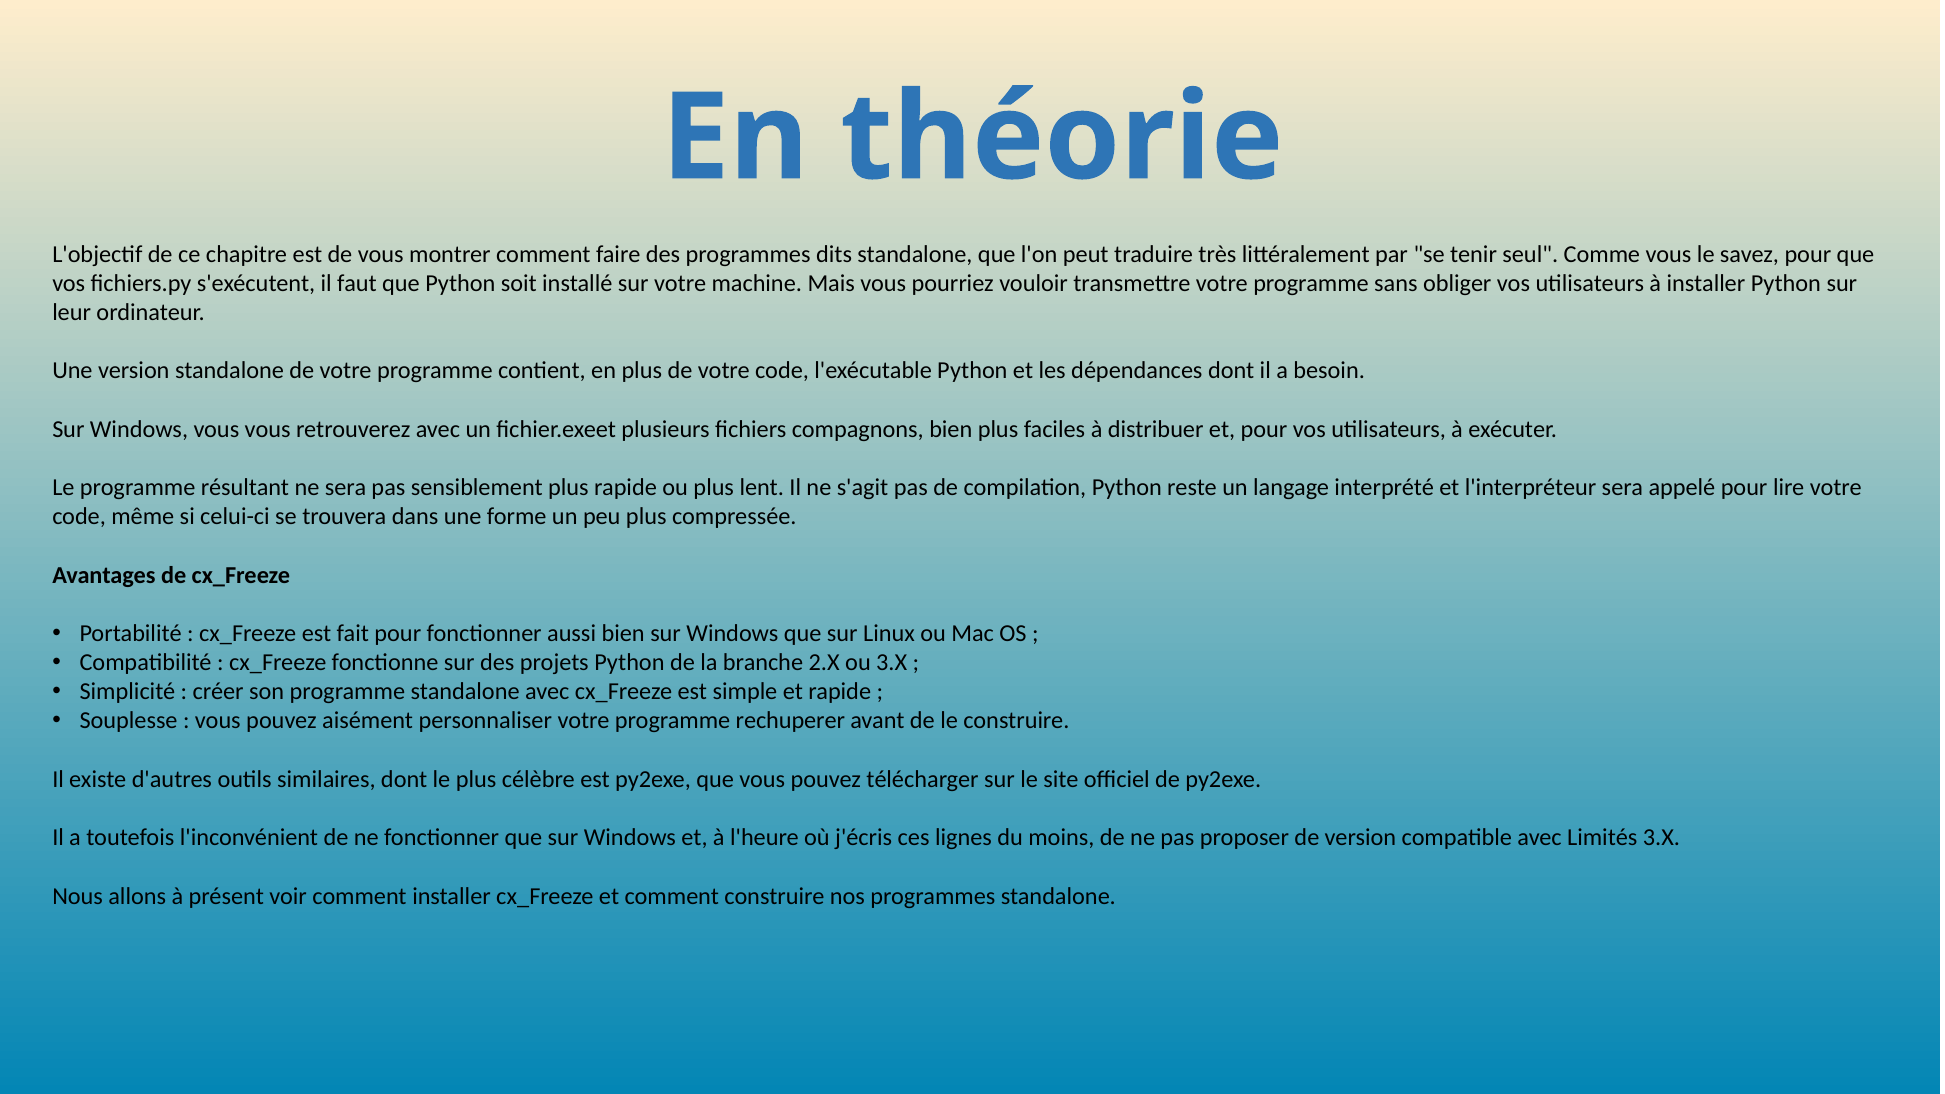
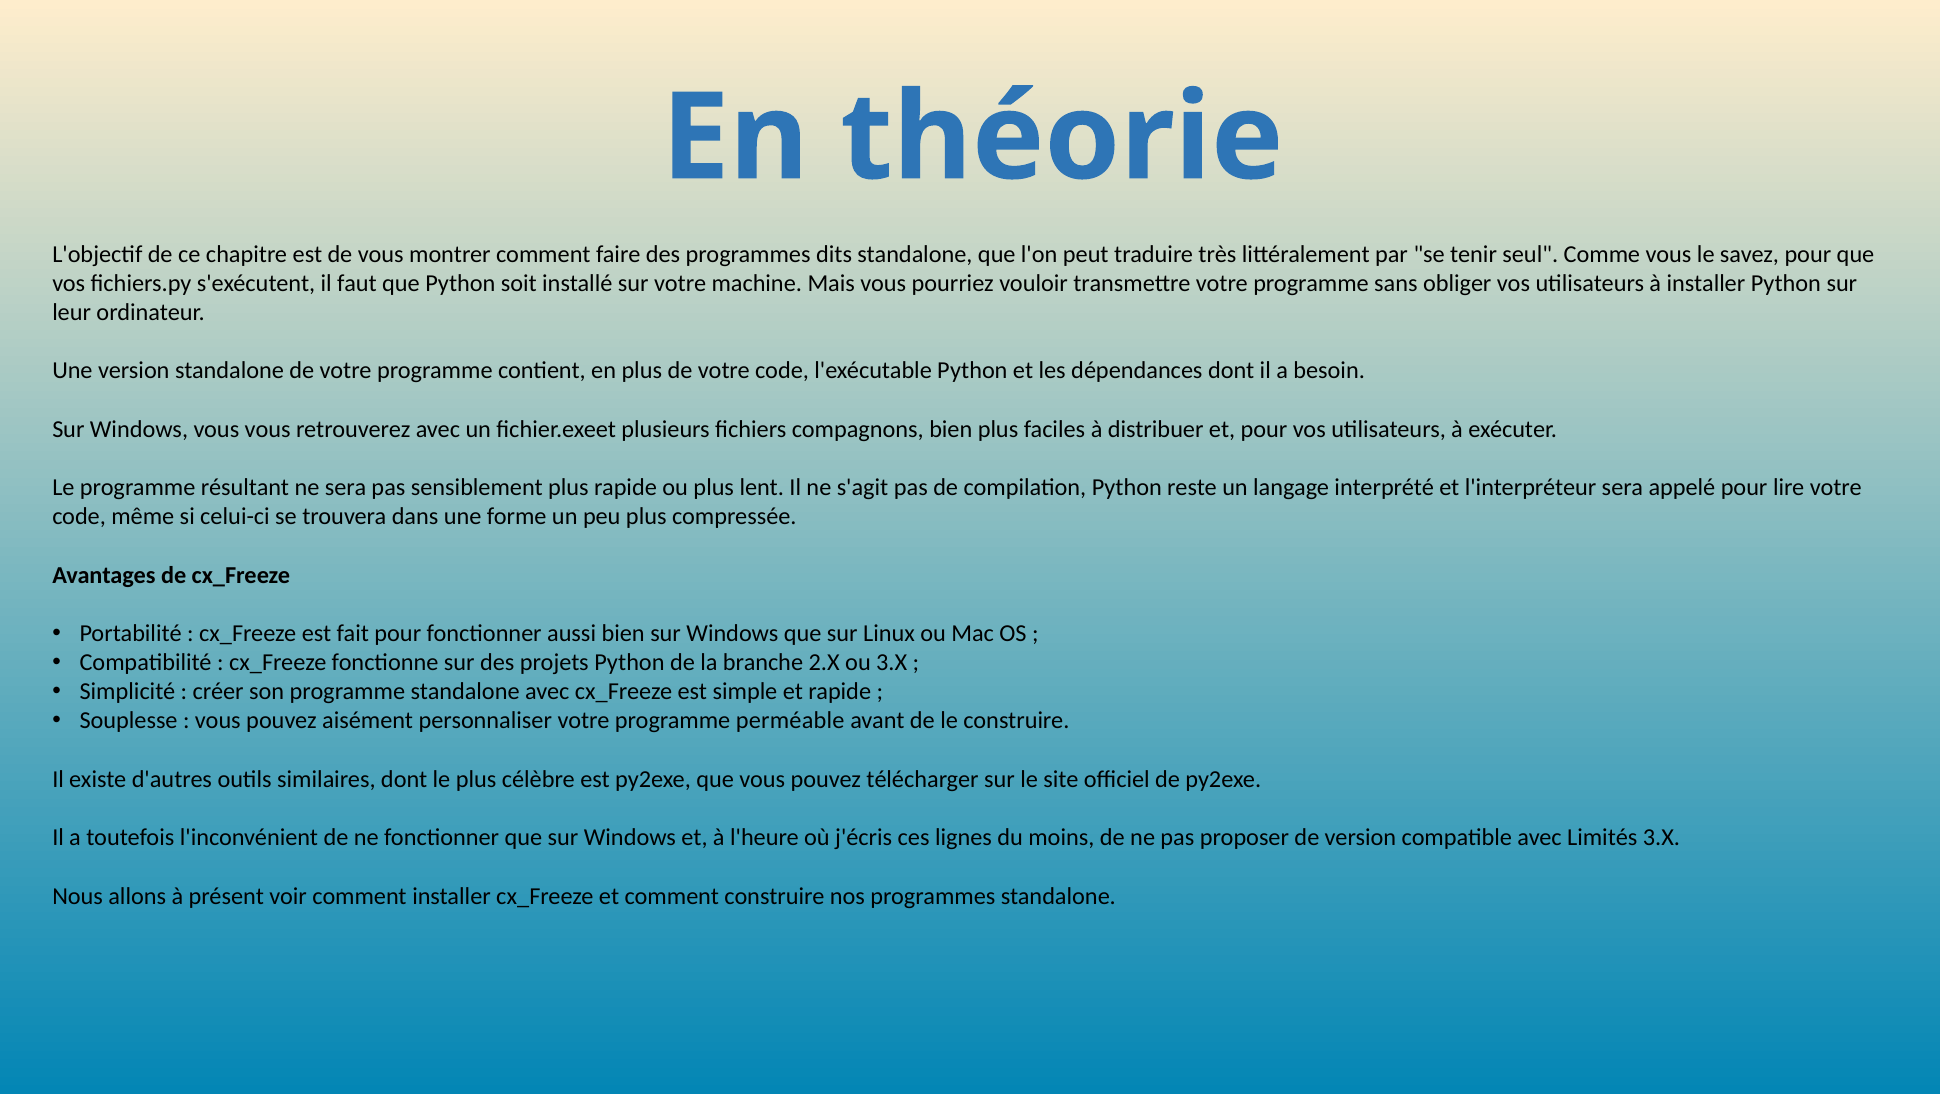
rechuperer: rechuperer -> perméable (790, 721)
